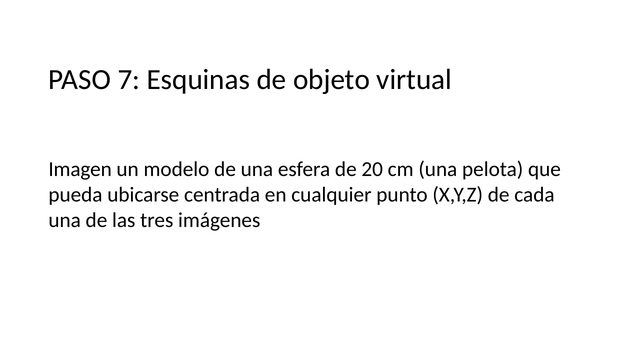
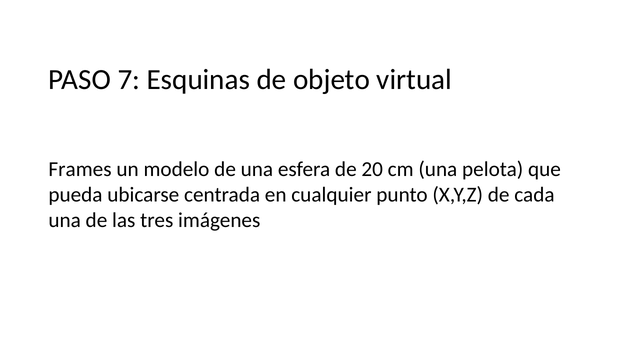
Imagen: Imagen -> Frames (80, 169)
